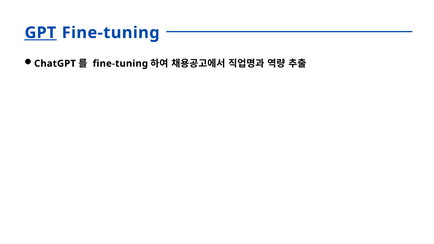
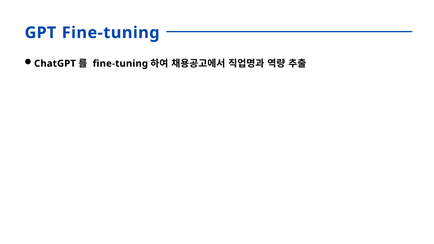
GPT underline: present -> none (40, 33)
